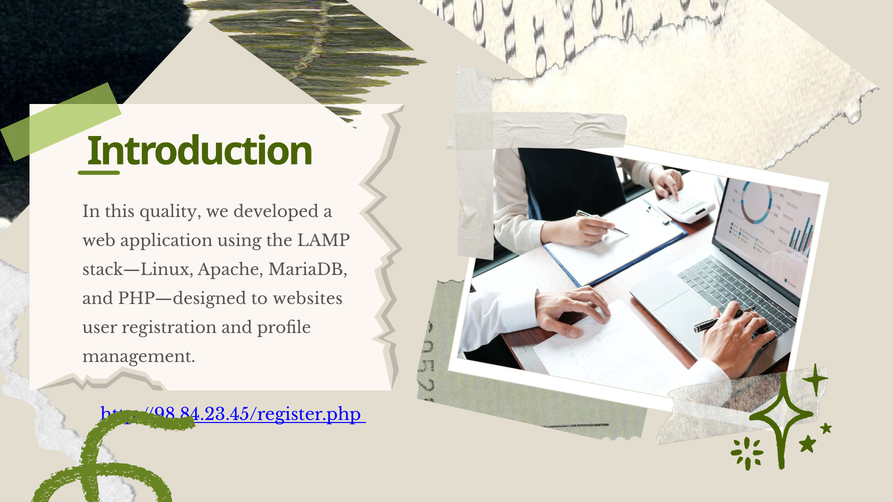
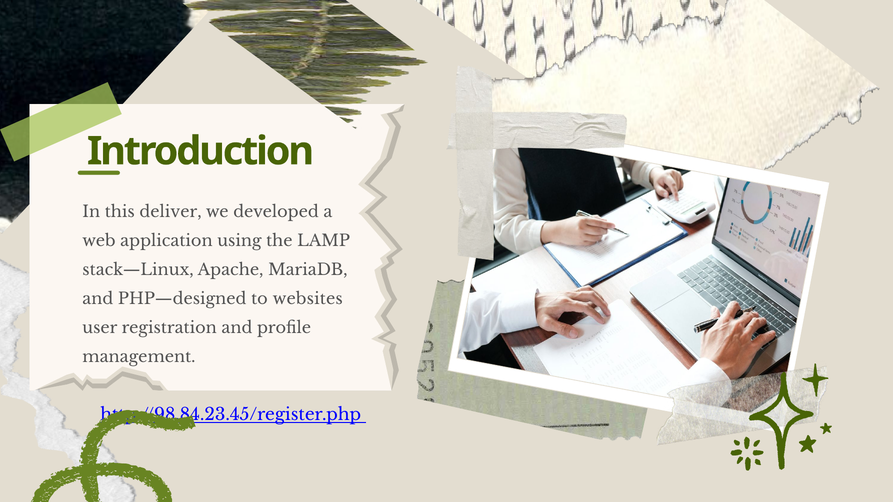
quality: quality -> deliver (171, 212)
